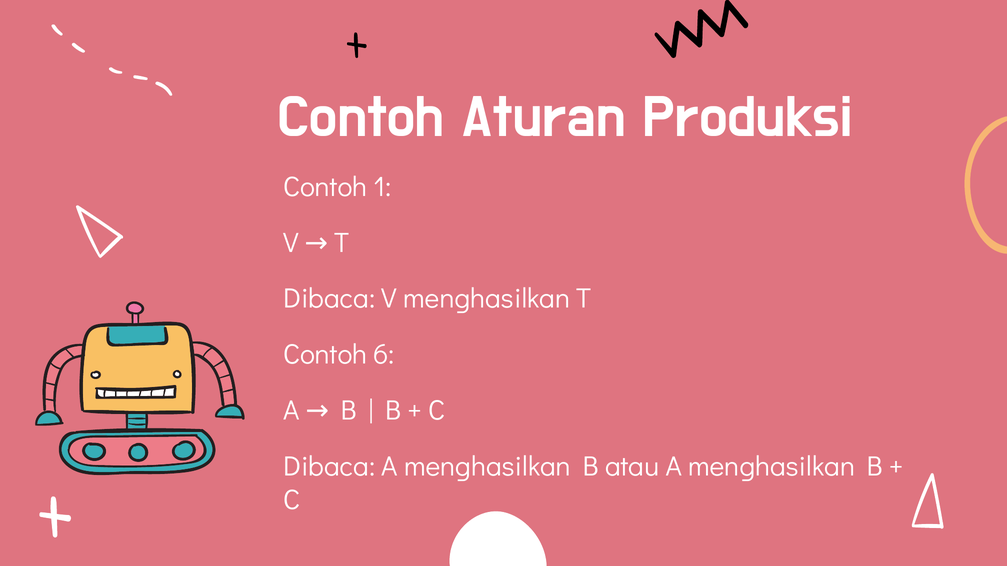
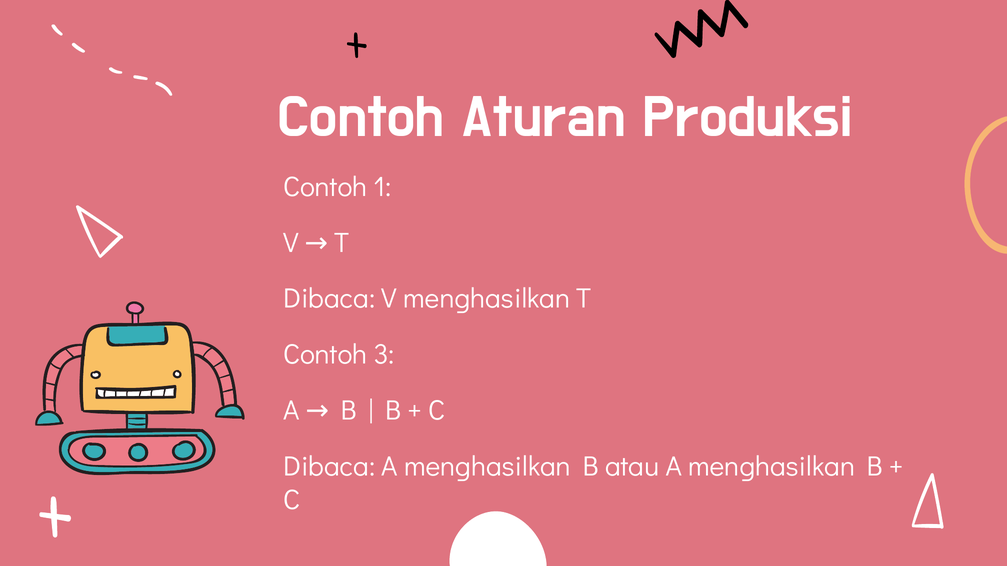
6: 6 -> 3 (384, 355)
